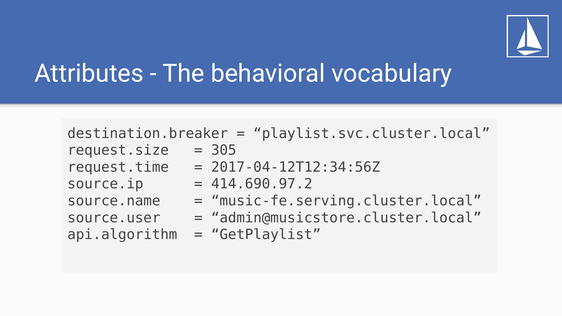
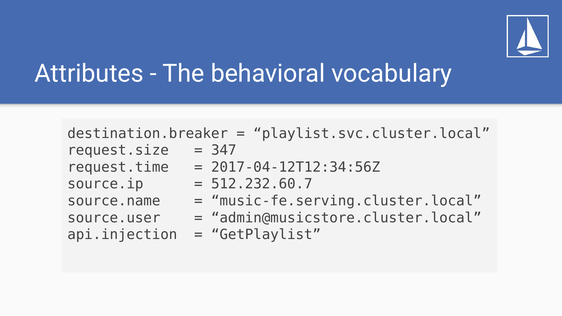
305: 305 -> 347 (224, 150)
414.690.97.2: 414.690.97.2 -> 512.232.60.7 (262, 184)
api.algorithm: api.algorithm -> api.injection (122, 235)
